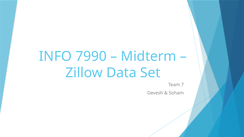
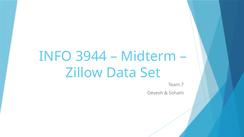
7990: 7990 -> 3944 (91, 56)
